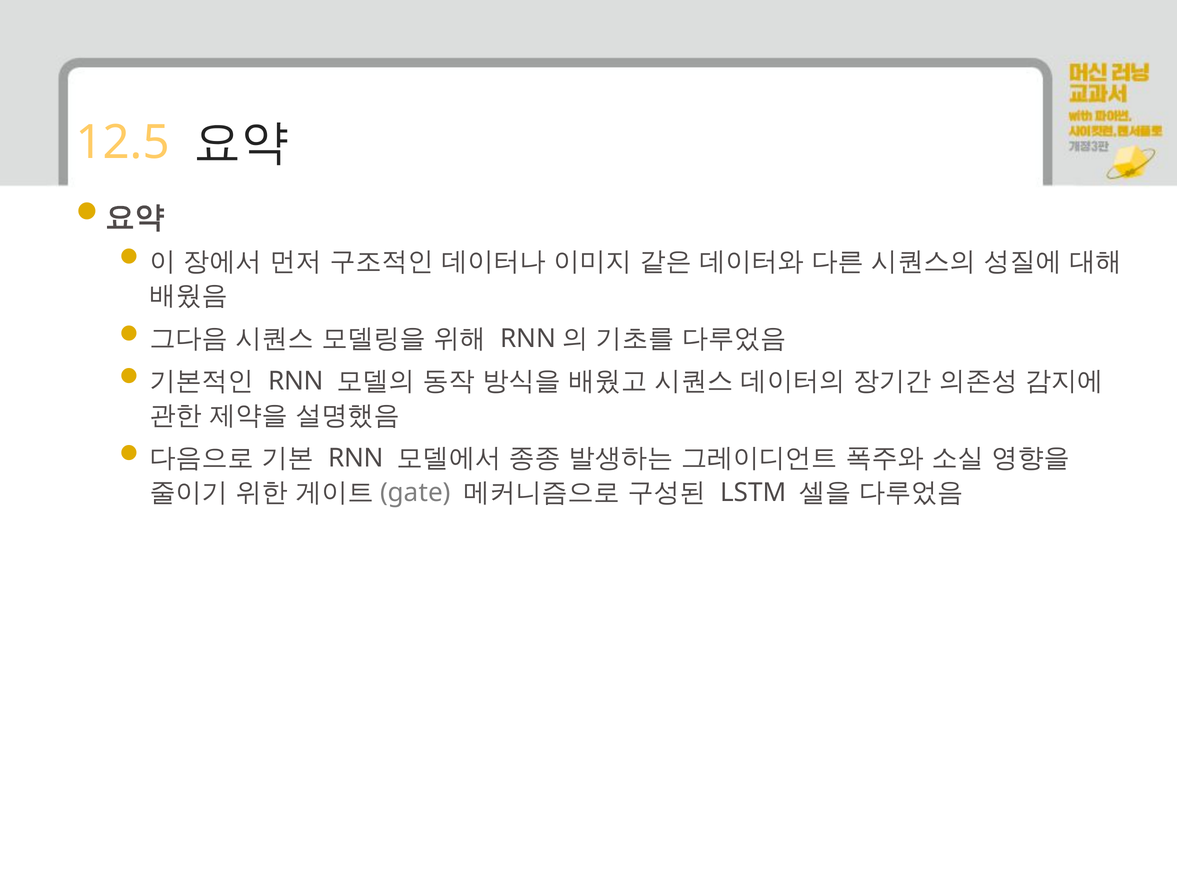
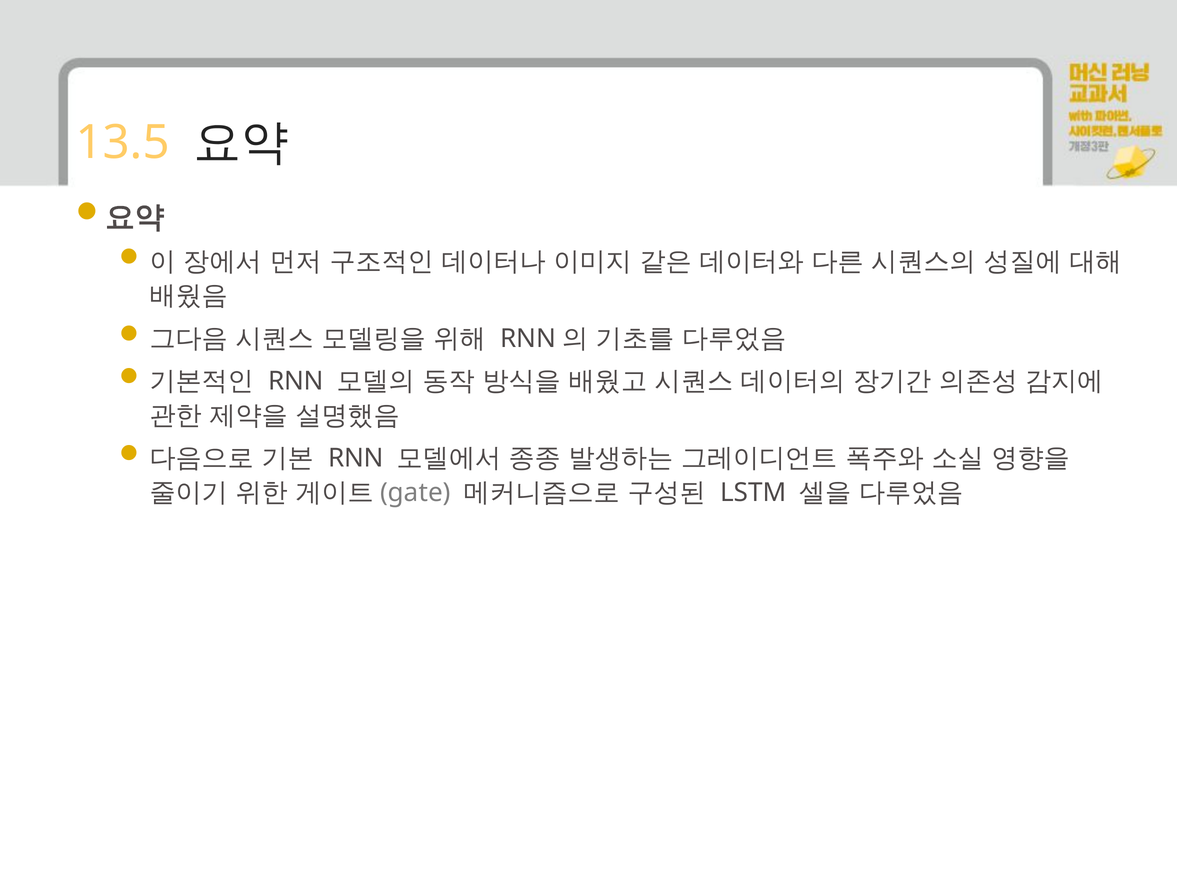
12.5: 12.5 -> 13.5 (123, 143)
